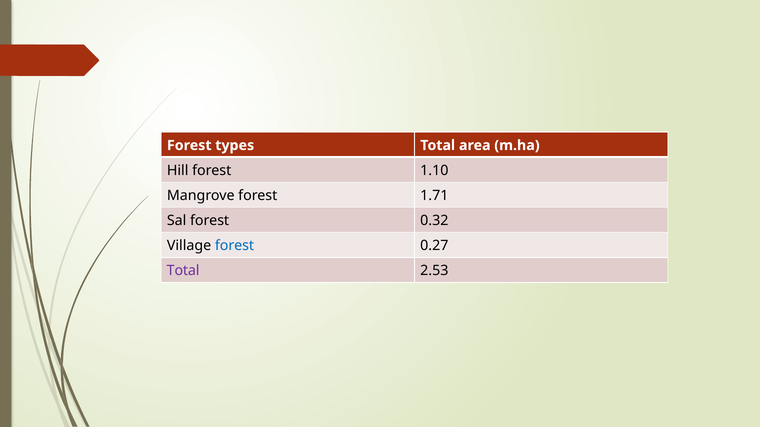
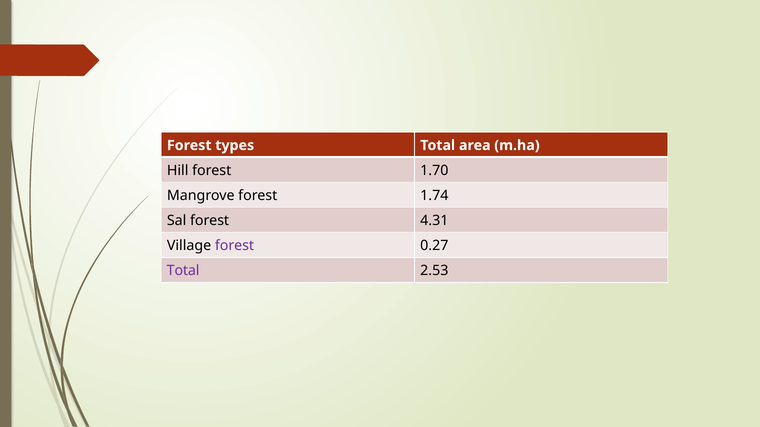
1.10: 1.10 -> 1.70 (434, 171)
1.71: 1.71 -> 1.74 (434, 196)
0.32: 0.32 -> 4.31 (434, 221)
forest colour: blue -> purple (235, 246)
